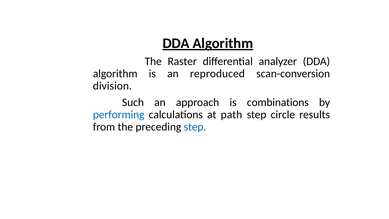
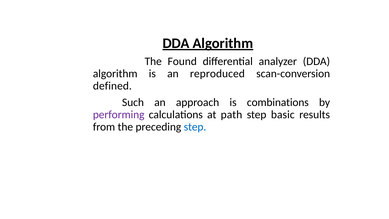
Raster: Raster -> Found (182, 61)
division: division -> defined (112, 86)
performing colour: blue -> purple (119, 114)
circle: circle -> basic (283, 114)
